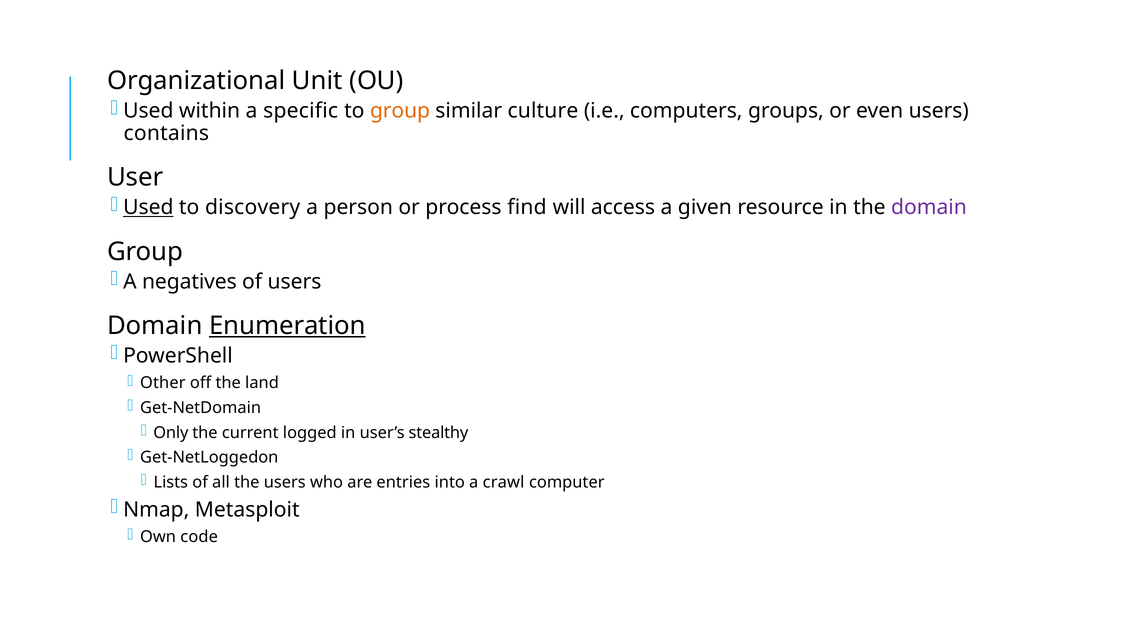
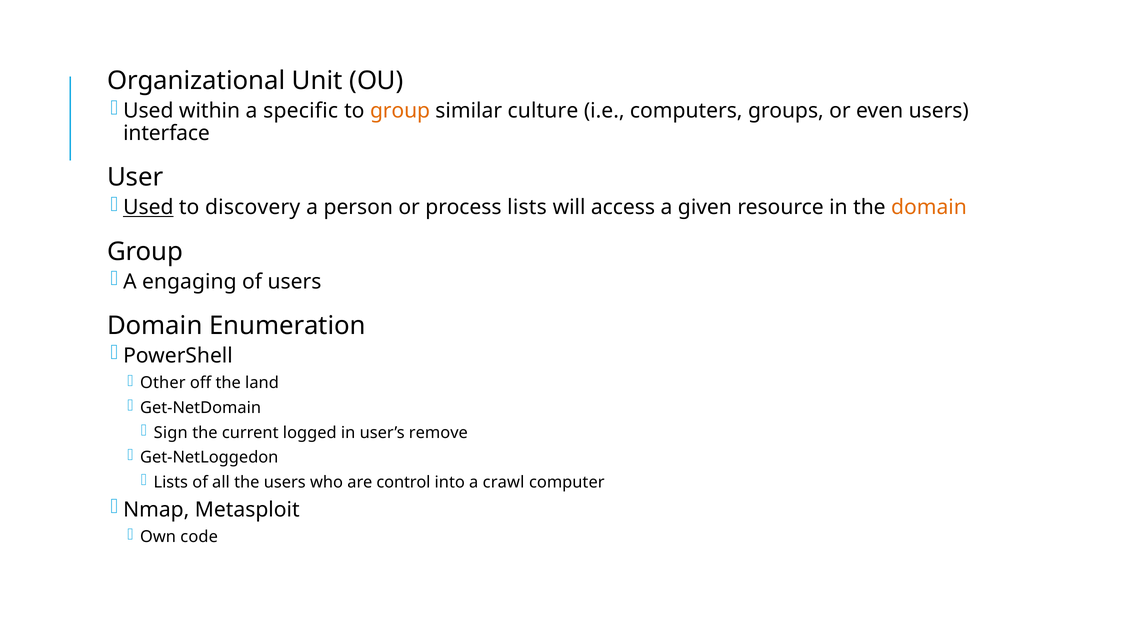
contains: contains -> interface (167, 133)
process find: find -> lists (527, 207)
domain colour: purple -> orange (929, 207)
negatives: negatives -> engaging (189, 282)
Enumeration underline: present -> none (287, 326)
Only: Only -> Sign (171, 433)
stealthy: stealthy -> remove (438, 433)
entries: entries -> control (403, 482)
